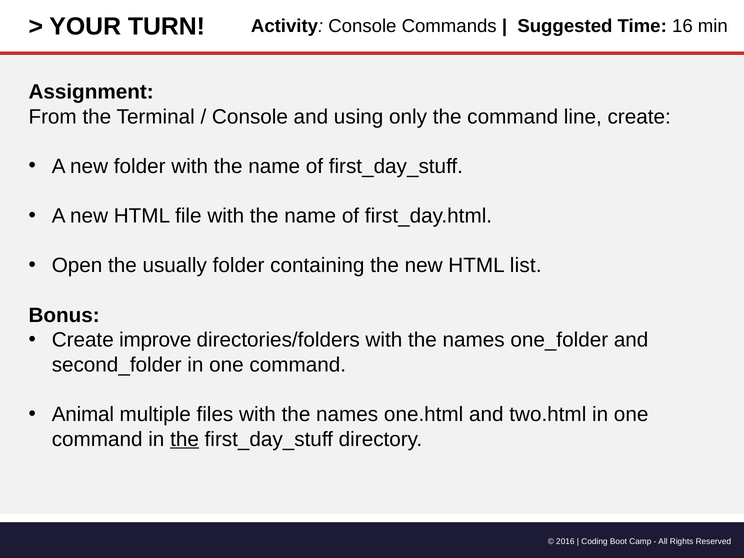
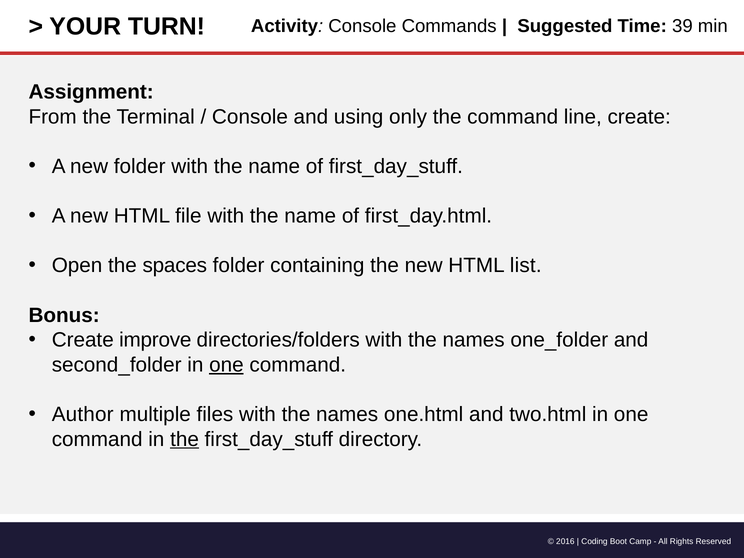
16: 16 -> 39 (682, 26)
usually: usually -> spaces (175, 266)
one underline: none -> present (226, 365)
Animal: Animal -> Author (83, 414)
